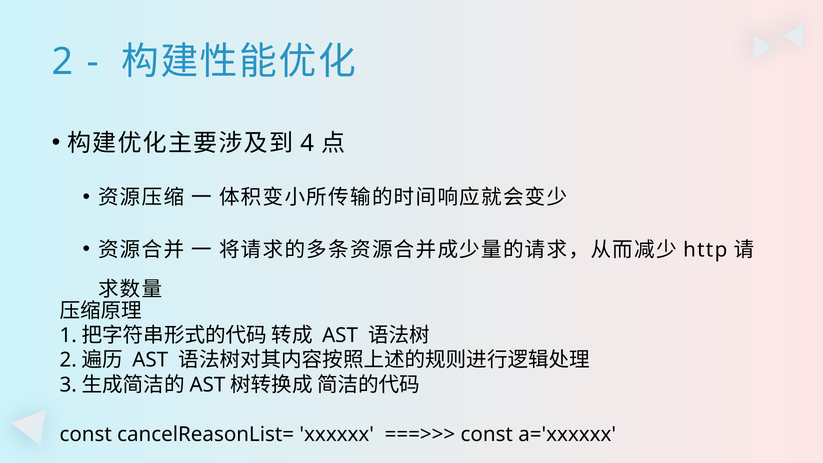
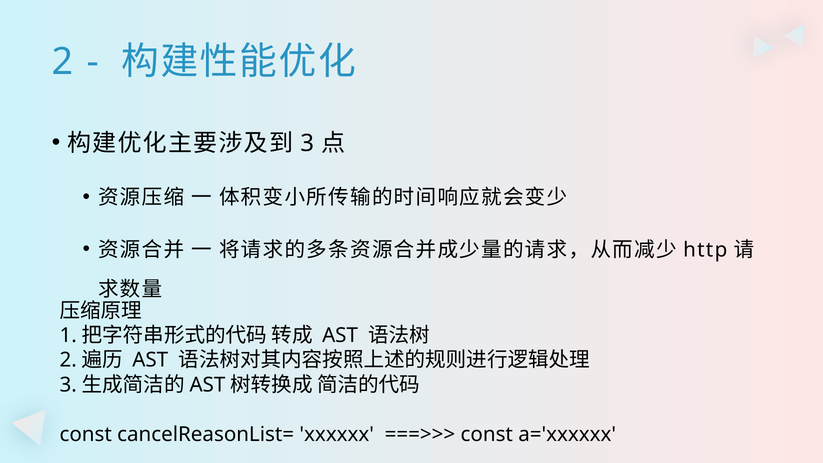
4: 4 -> 3 (307, 143)
